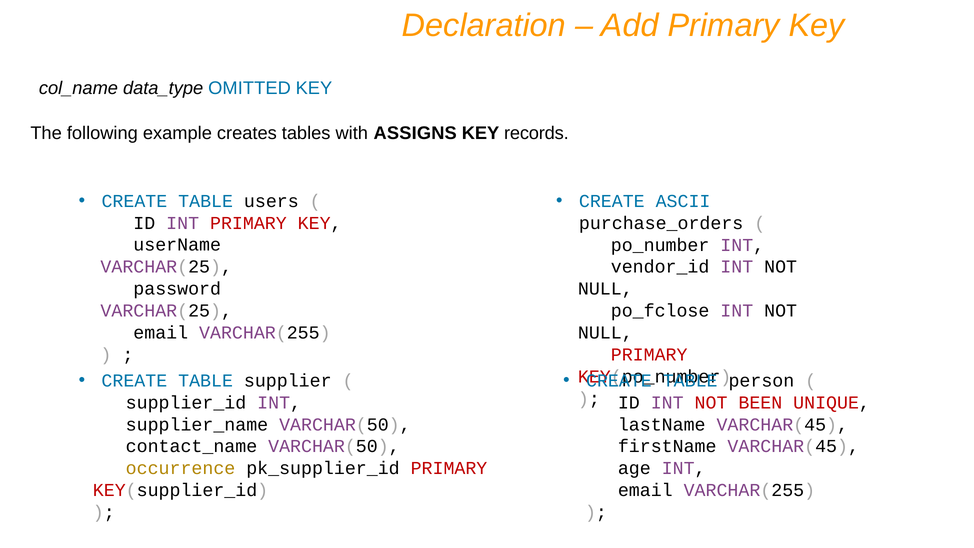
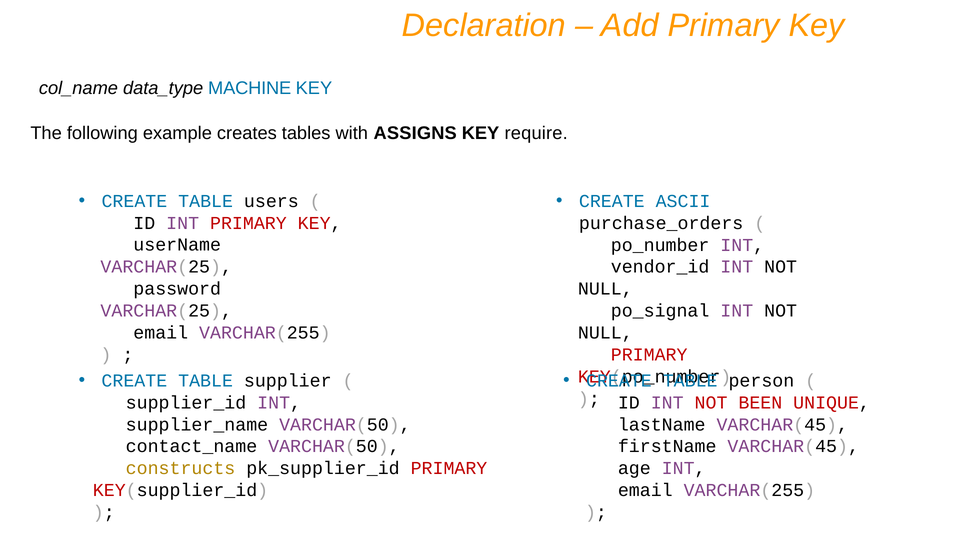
OMITTED: OMITTED -> MACHINE (250, 88)
records: records -> require (536, 133)
po_fclose: po_fclose -> po_signal (660, 311)
occurrence: occurrence -> constructs (181, 468)
